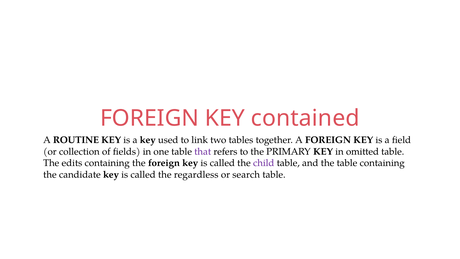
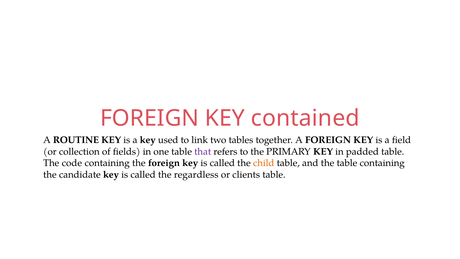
omitted: omitted -> padded (362, 151)
edits: edits -> code (72, 163)
child colour: purple -> orange (264, 163)
search: search -> clients (246, 174)
